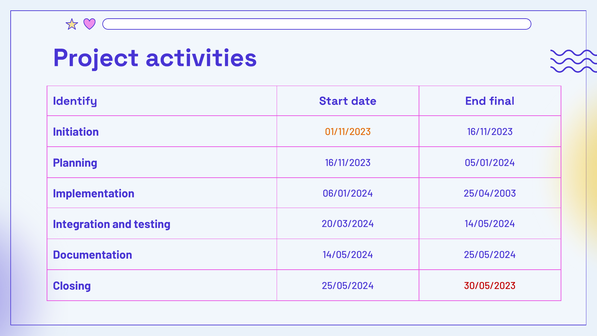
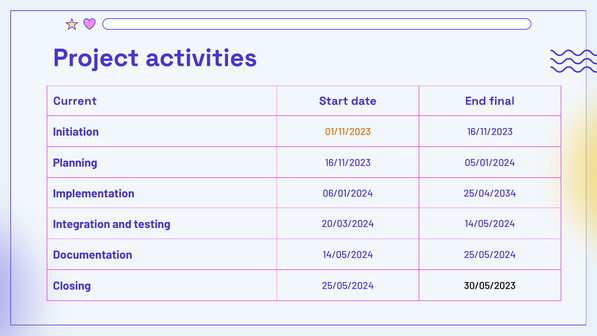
Identify: Identify -> Current (75, 101)
25/04/2003: 25/04/2003 -> 25/04/2034 (490, 193)
30/05/2023 colour: red -> black (490, 286)
